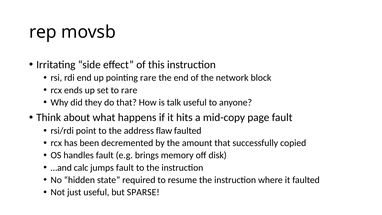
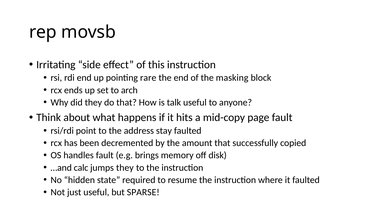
network: network -> masking (232, 78)
to rare: rare -> arch (129, 90)
flaw: flaw -> stay (164, 131)
jumps fault: fault -> they (125, 168)
